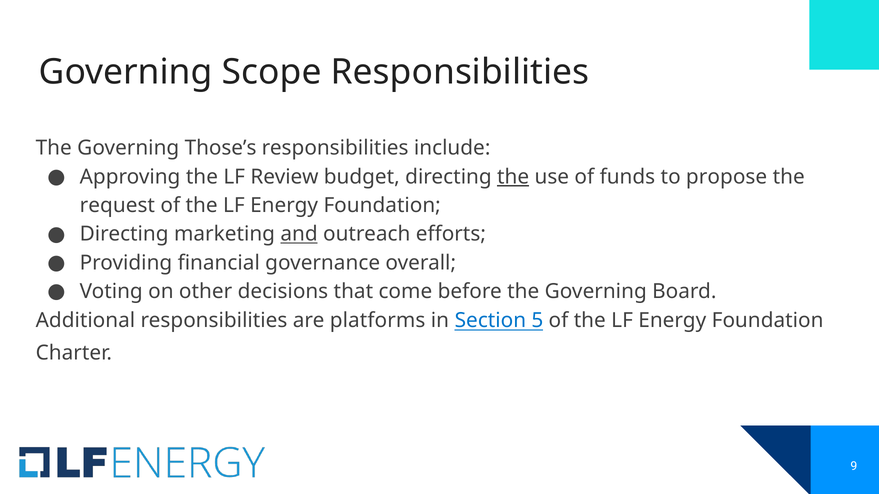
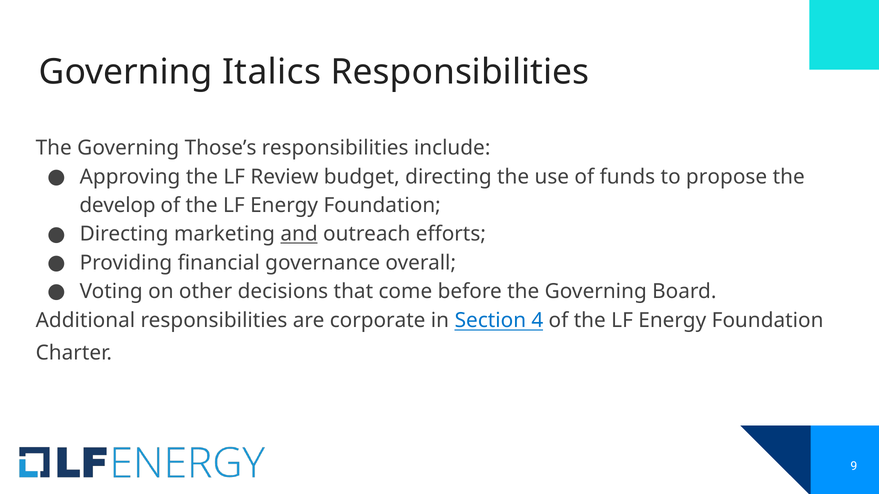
Scope: Scope -> Italics (272, 72)
the underline: present -> none (513, 177)
request: request -> develop (117, 206)
platforms: platforms -> corporate (378, 321)
5: 5 -> 4 (537, 321)
